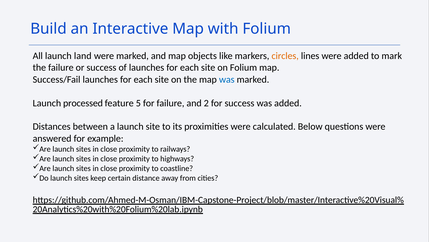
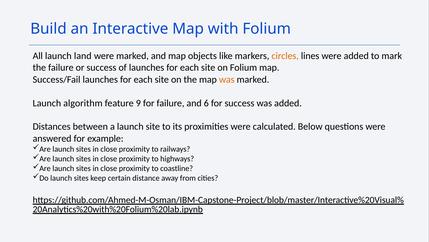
was colour: blue -> orange (227, 79)
processed: processed -> algorithm (83, 103)
5: 5 -> 9 (138, 103)
2: 2 -> 6 (206, 103)
